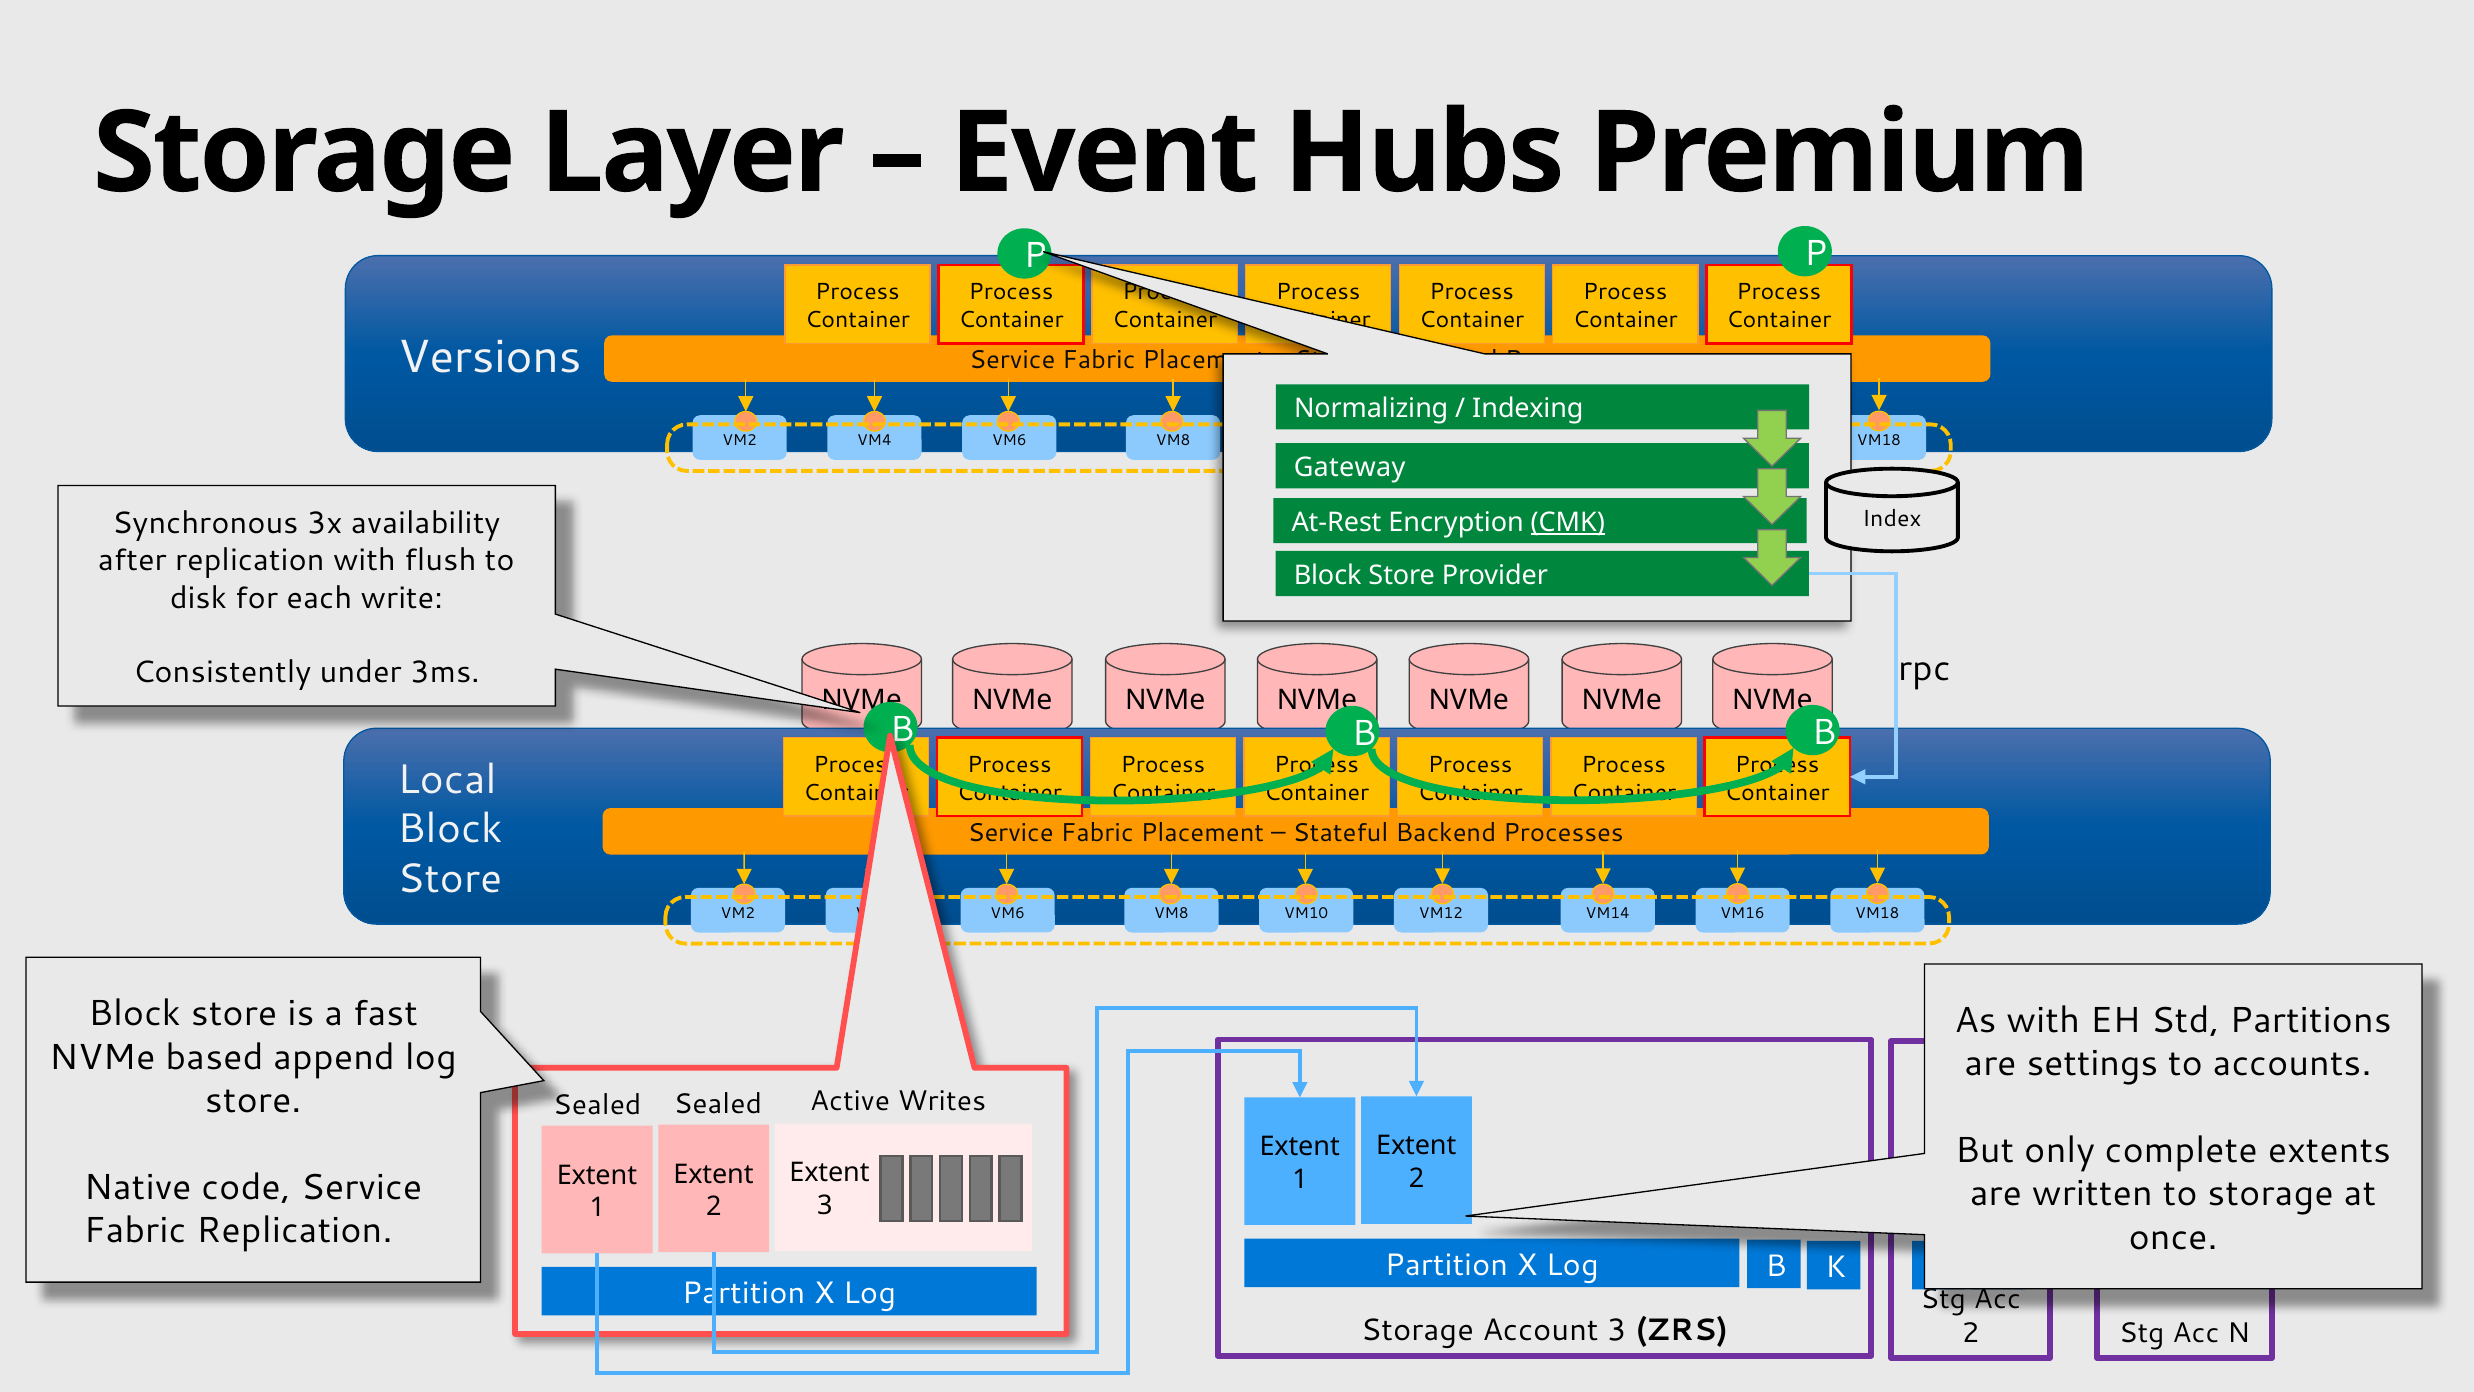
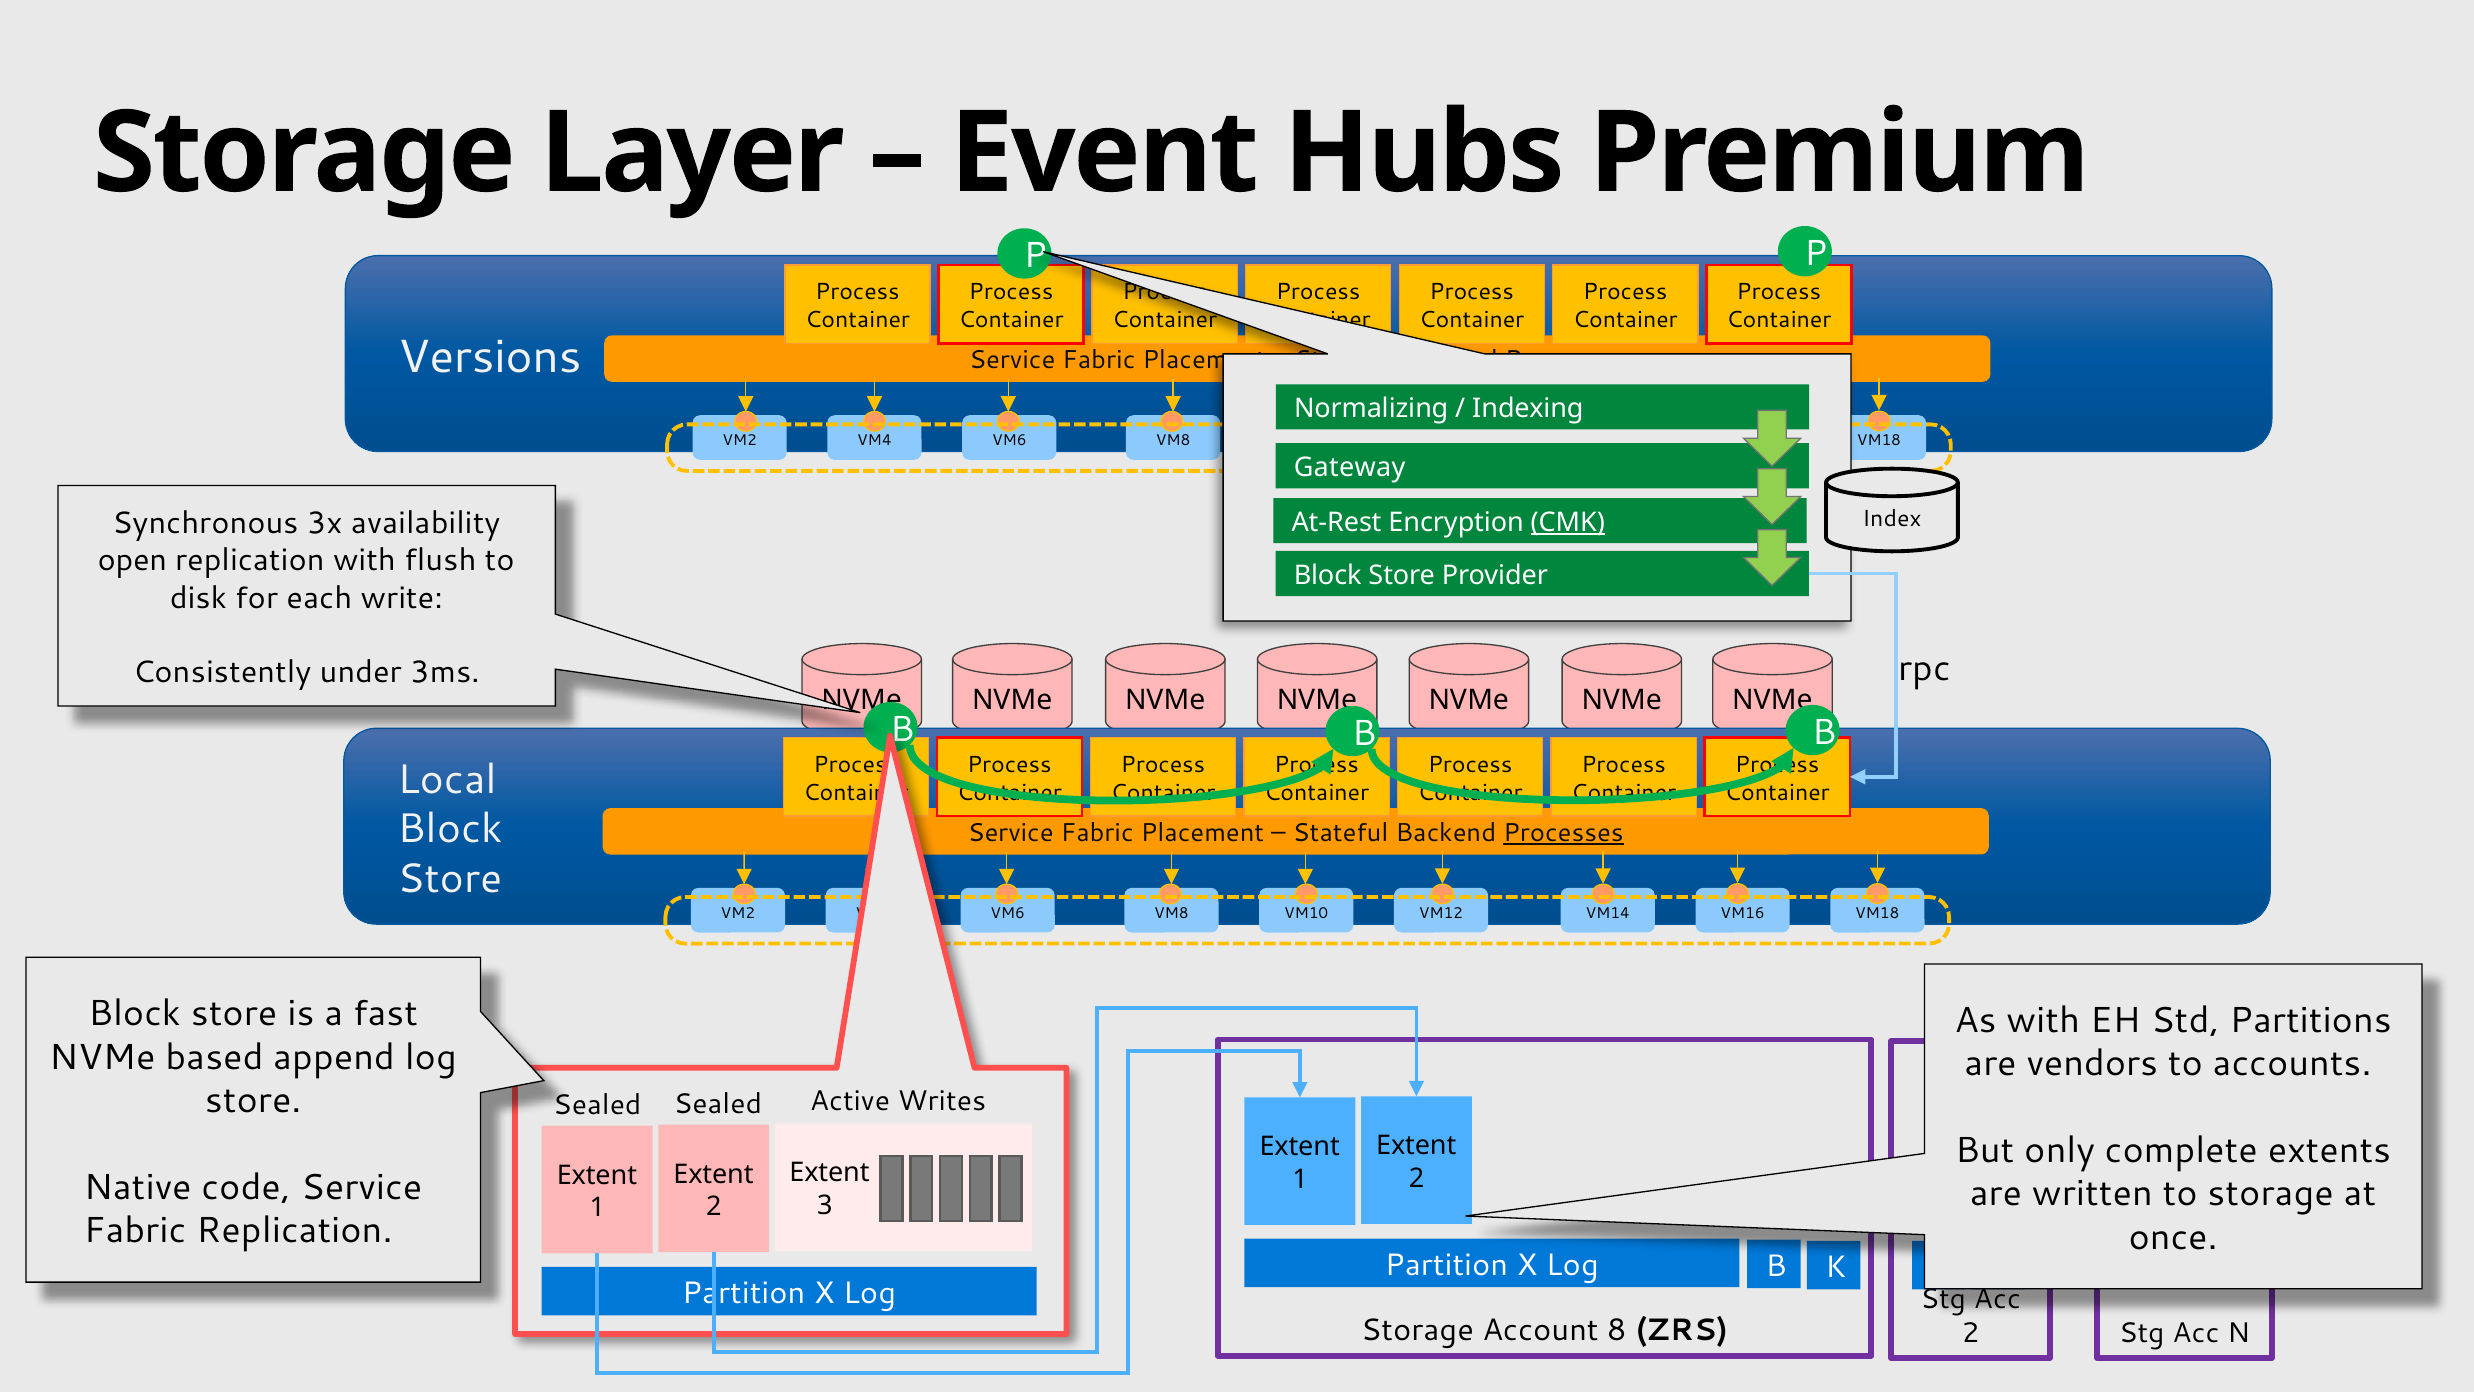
after: after -> open (132, 561)
Processes underline: none -> present (1563, 833)
settings: settings -> vendors (2092, 1064)
Account 3: 3 -> 8 (1617, 1330)
